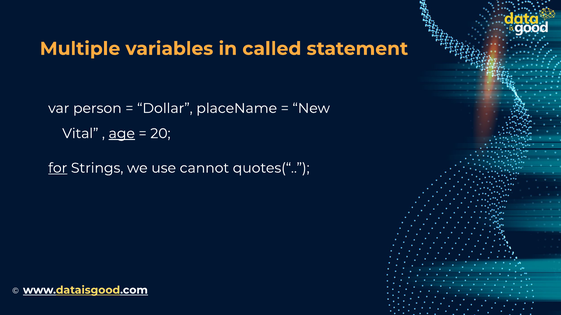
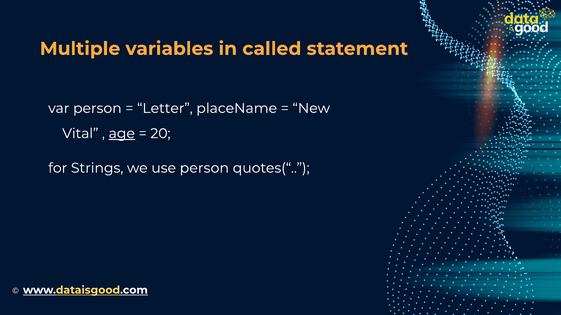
Dollar: Dollar -> Letter (165, 108)
for underline: present -> none (58, 168)
use cannot: cannot -> person (204, 168)
